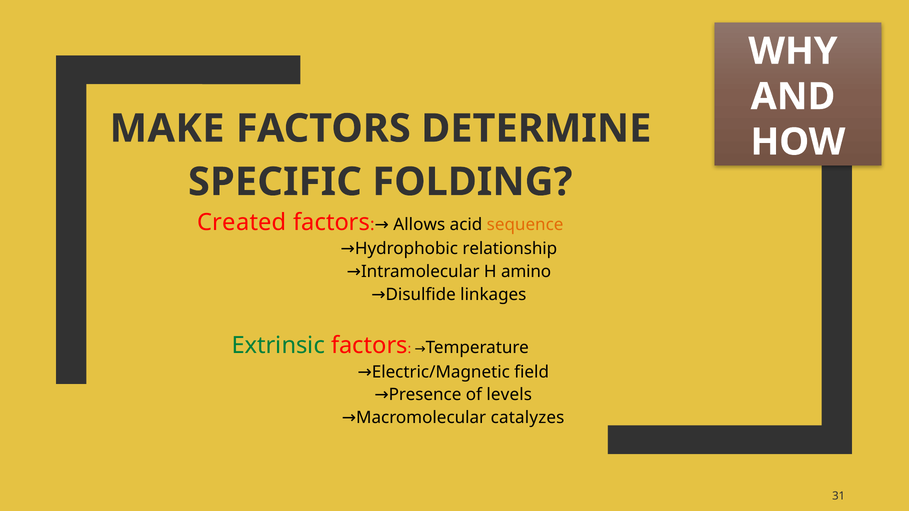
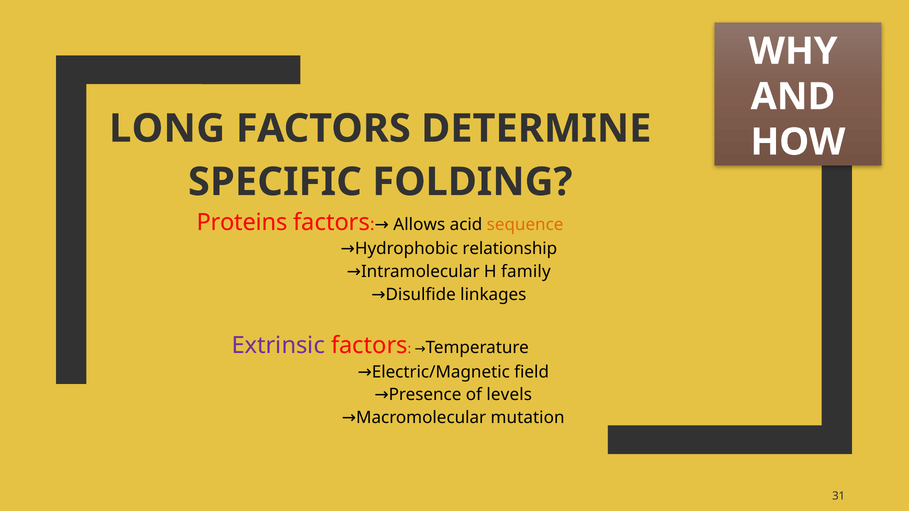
MAKE: MAKE -> LONG (167, 129)
Created: Created -> Proteins (242, 222)
amino: amino -> family (526, 272)
Extrinsic colour: green -> purple (278, 346)
catalyzes: catalyzes -> mutation (528, 418)
